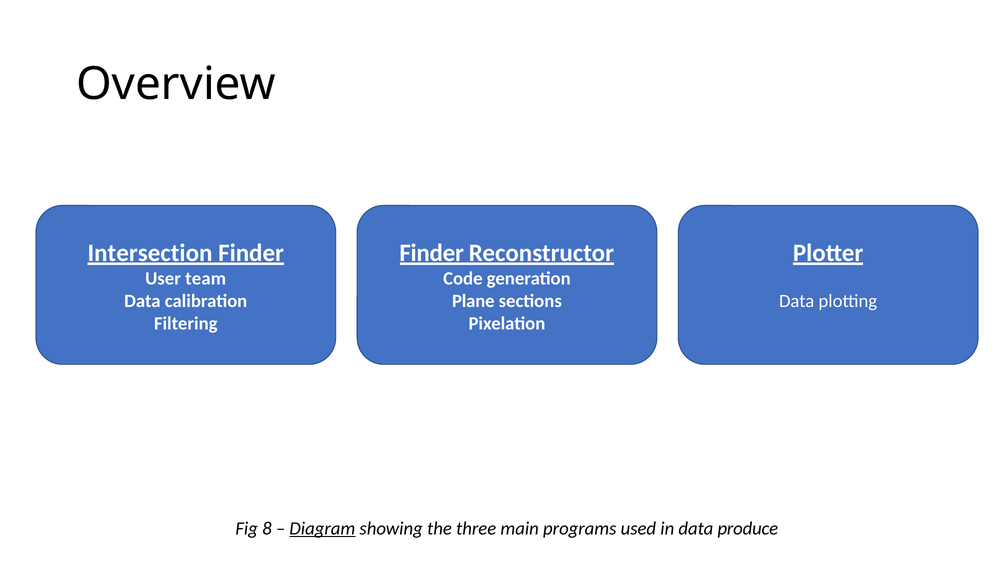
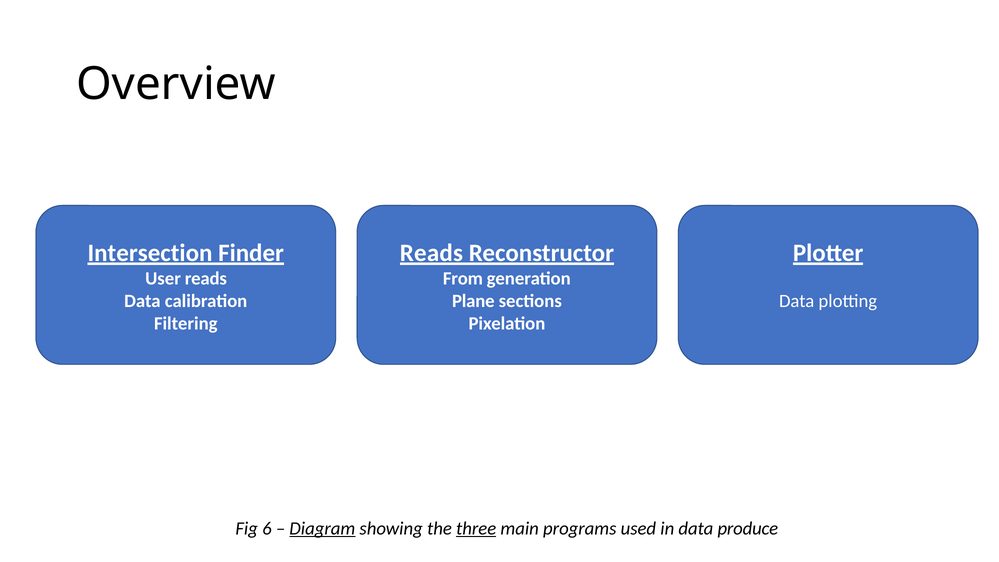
Finder: Finder -> Reads (431, 253)
User team: team -> reads (206, 279)
Code: Code -> From (463, 279)
8: 8 -> 6 (267, 529)
three underline: none -> present (476, 529)
